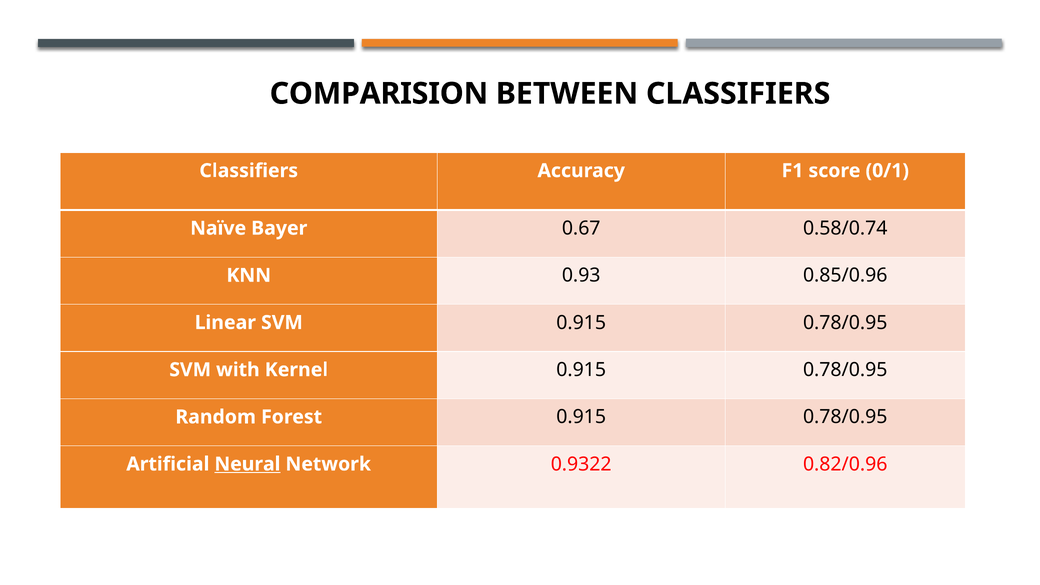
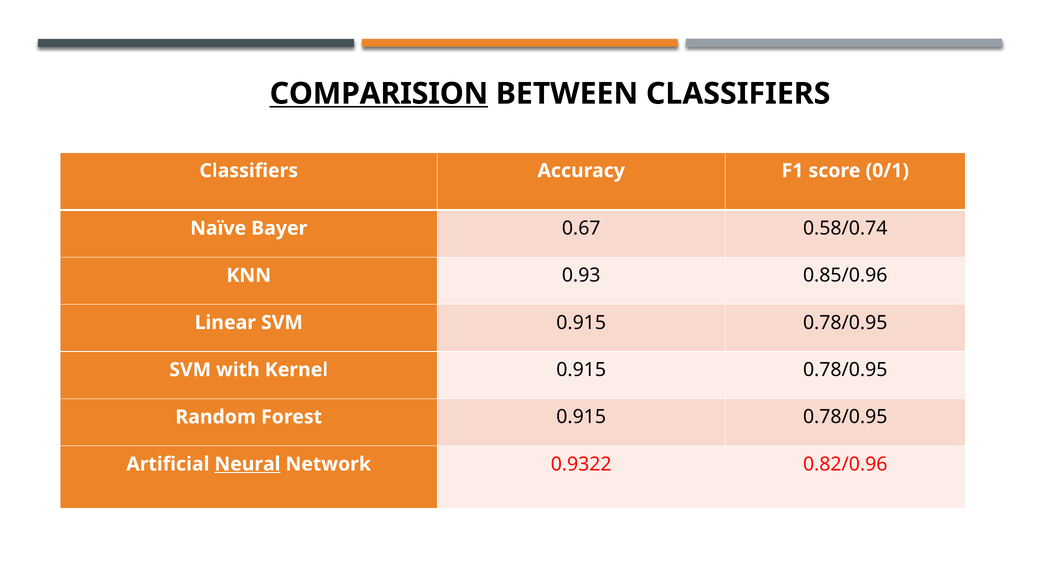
COMPARISION underline: none -> present (379, 94)
